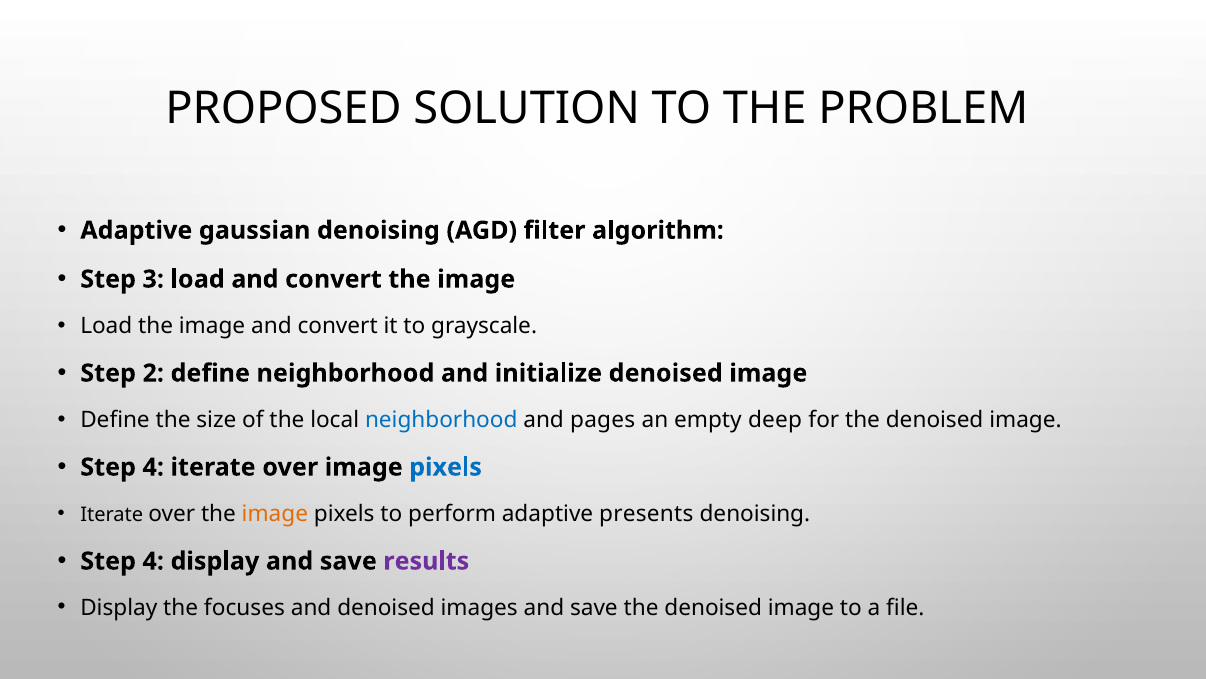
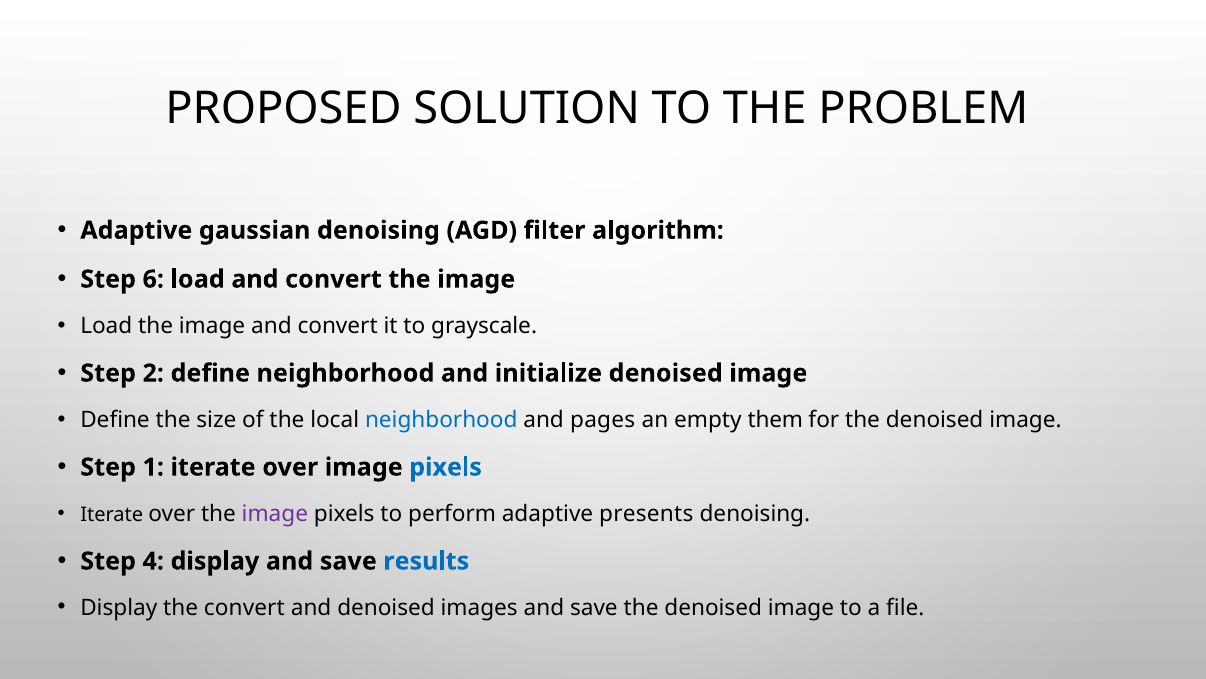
3: 3 -> 6 (153, 279)
deep: deep -> them (775, 419)
4: 4 -> 1 (153, 467)
image colour: orange -> purple (275, 513)
results colour: purple -> blue (426, 561)
the focuses: focuses -> convert (244, 607)
